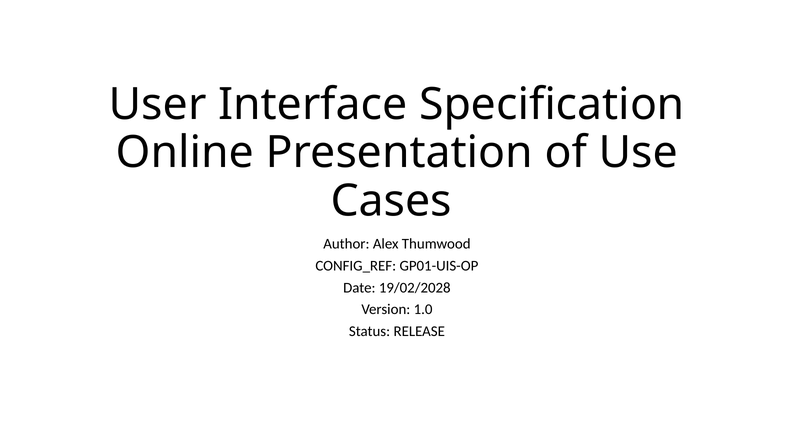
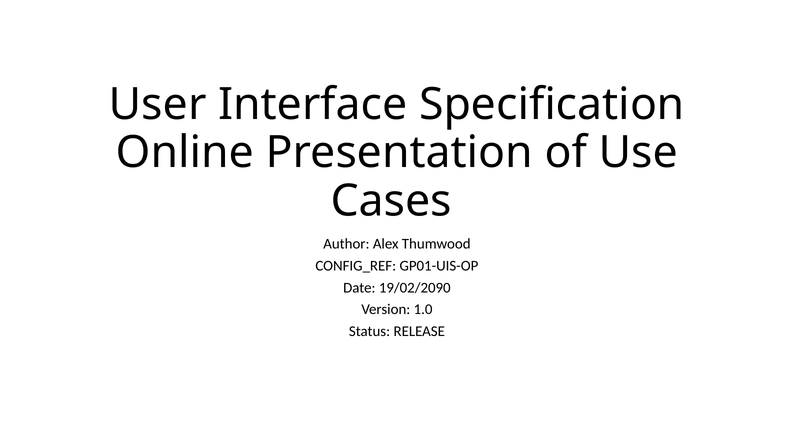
19/02/2028: 19/02/2028 -> 19/02/2090 (415, 288)
